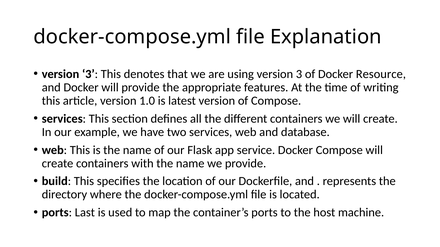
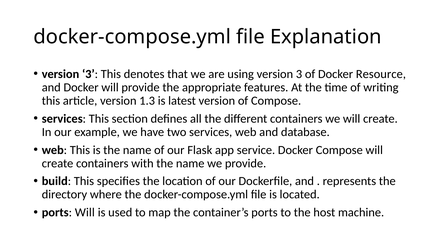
1.0: 1.0 -> 1.3 (147, 101)
ports Last: Last -> Will (85, 213)
